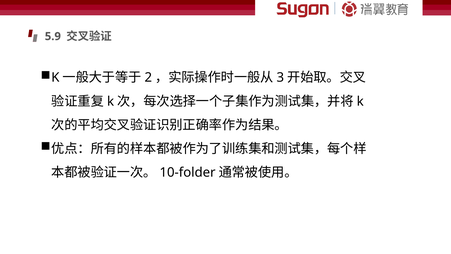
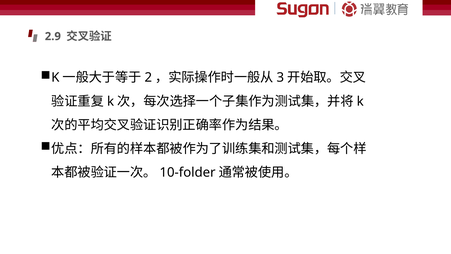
5.9: 5.9 -> 2.9 (53, 36)
